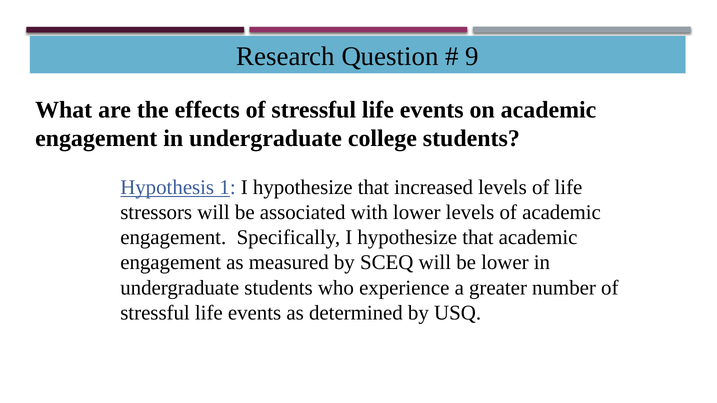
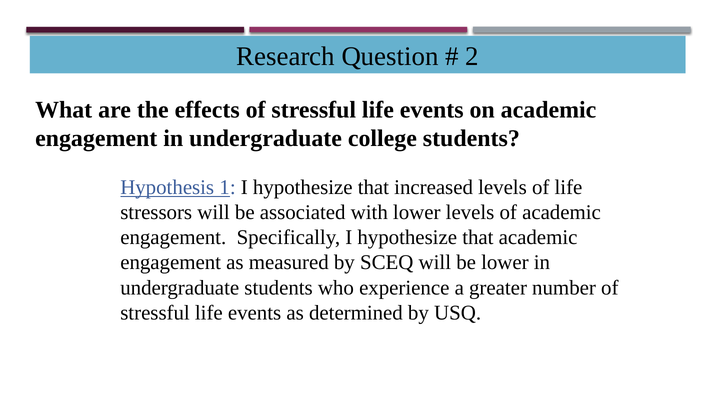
9: 9 -> 2 (472, 56)
